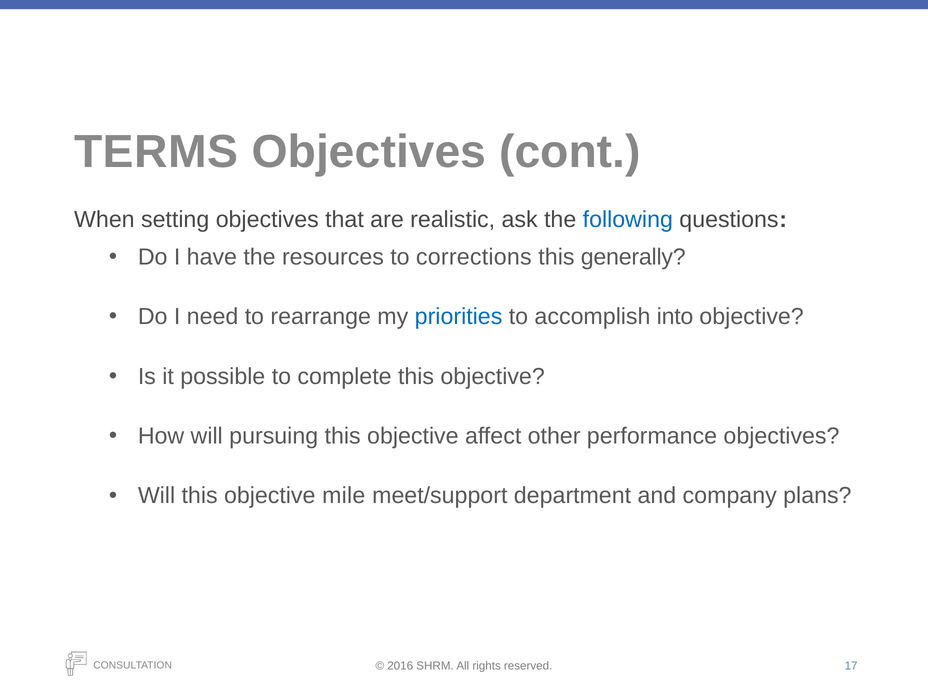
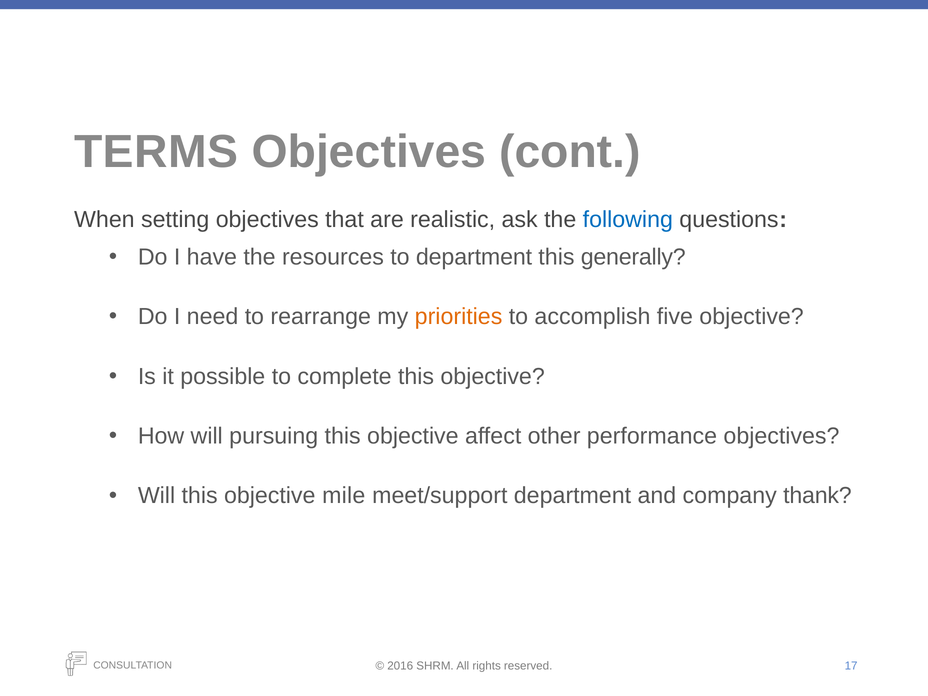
to corrections: corrections -> department (474, 257)
priorities colour: blue -> orange (459, 317)
into: into -> five (675, 317)
plans: plans -> thank (817, 496)
